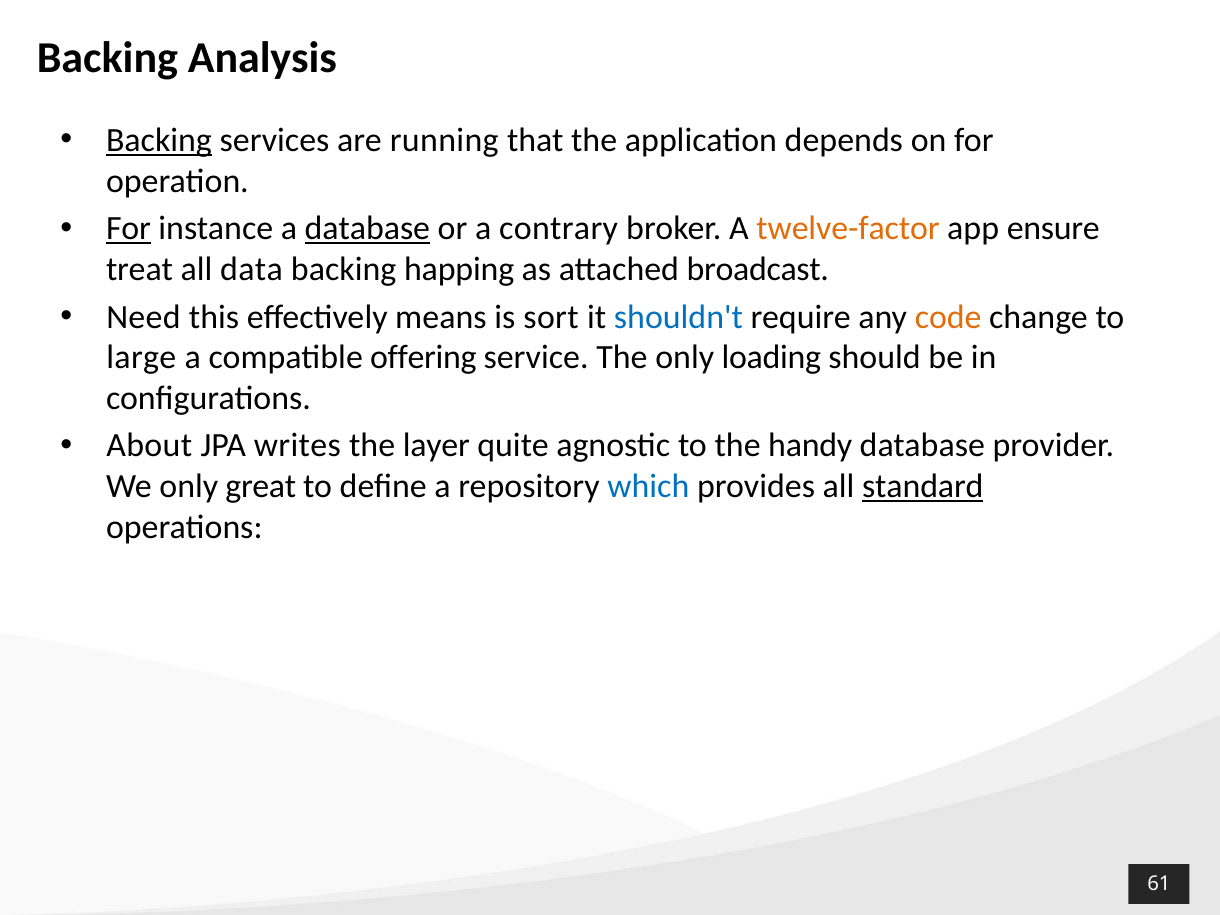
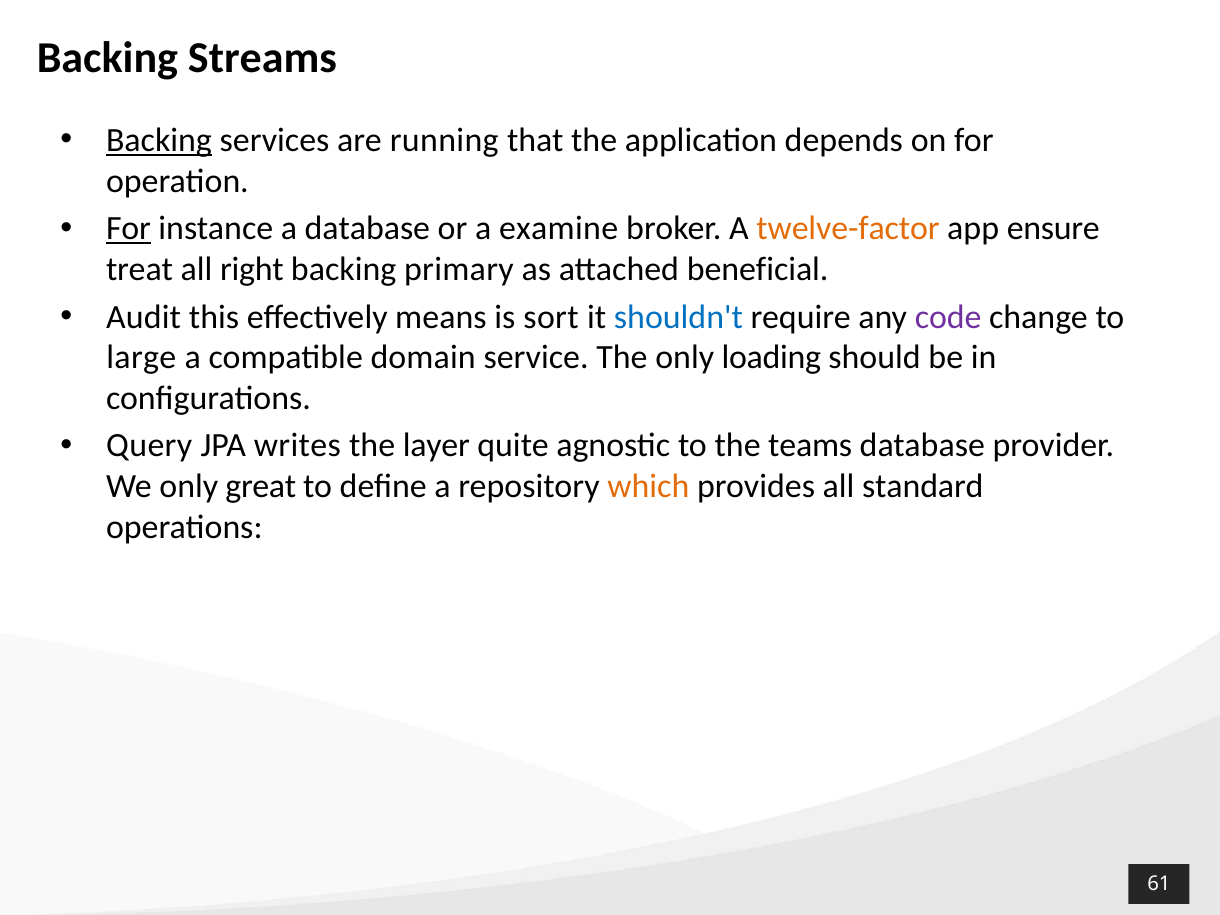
Analysis: Analysis -> Streams (262, 58)
database underline: present -> none (367, 229)
contrary: contrary -> examine (559, 229)
data: data -> right (252, 269)
happing: happing -> primary (459, 269)
broadcast: broadcast -> beneficial (758, 269)
Need: Need -> Audit (144, 317)
code colour: orange -> purple (948, 317)
offering: offering -> domain (423, 358)
About: About -> Query (149, 446)
handy: handy -> teams (810, 446)
which colour: blue -> orange (648, 486)
standard underline: present -> none (923, 486)
